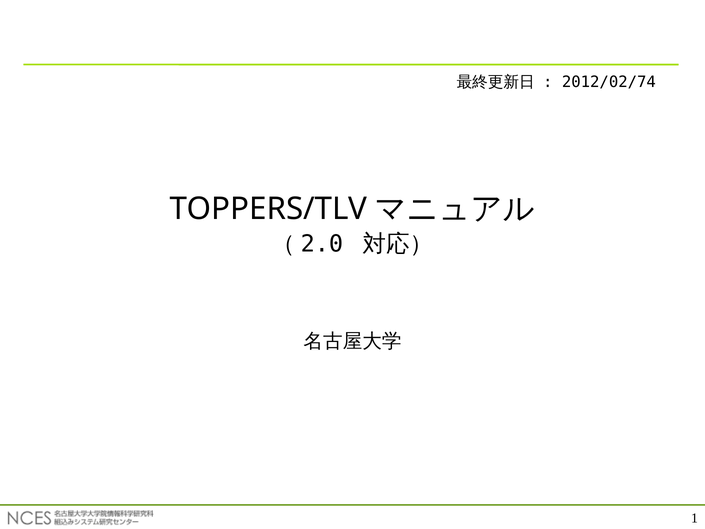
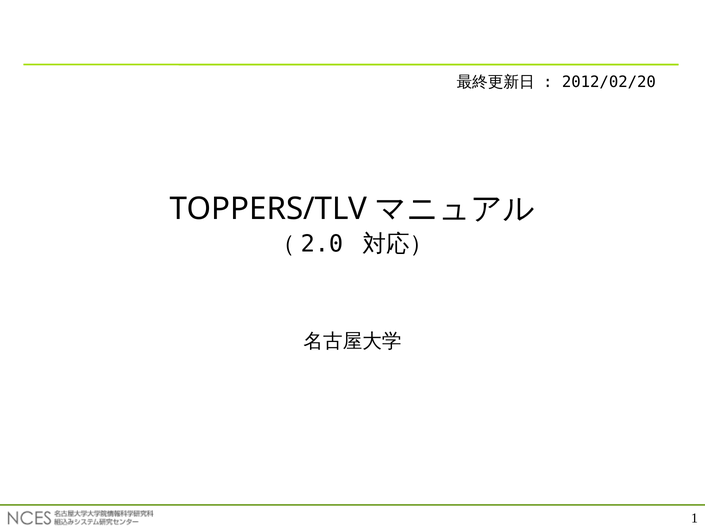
2012/02/74: 2012/02/74 -> 2012/02/20 (609, 82)
